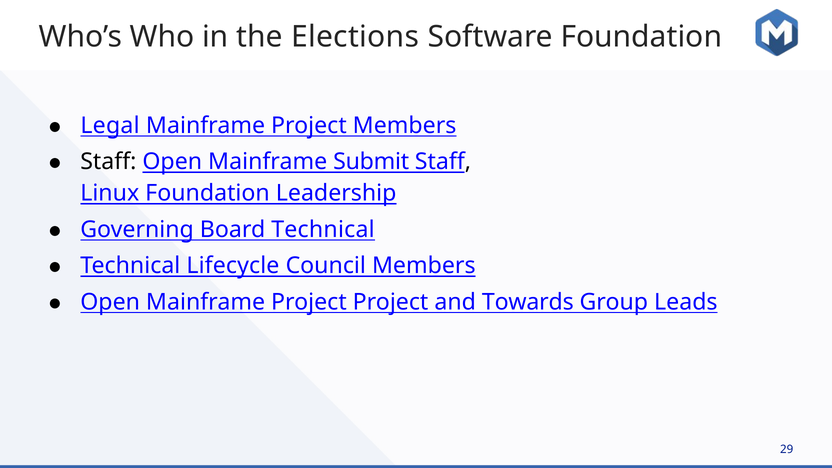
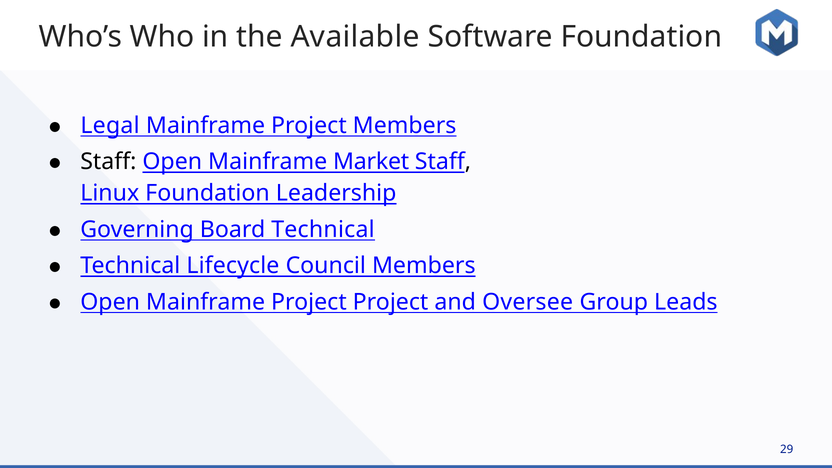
Elections: Elections -> Available (355, 37)
Submit: Submit -> Market (371, 162)
Towards: Towards -> Oversee (528, 302)
